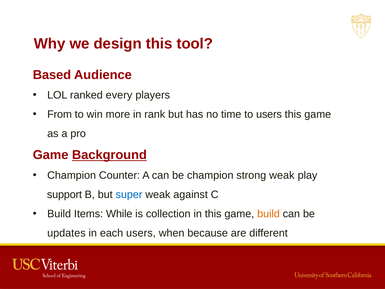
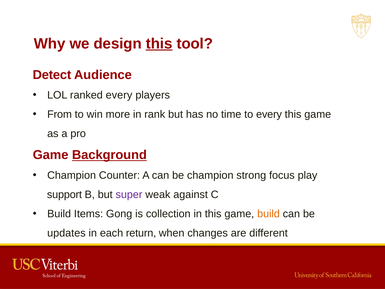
this underline: none -> present (159, 44)
Based: Based -> Detect (52, 75)
to users: users -> every (269, 114)
strong weak: weak -> focus (282, 175)
super colour: blue -> purple (129, 194)
While: While -> Gong (119, 214)
each users: users -> return (141, 233)
because: because -> changes (208, 233)
